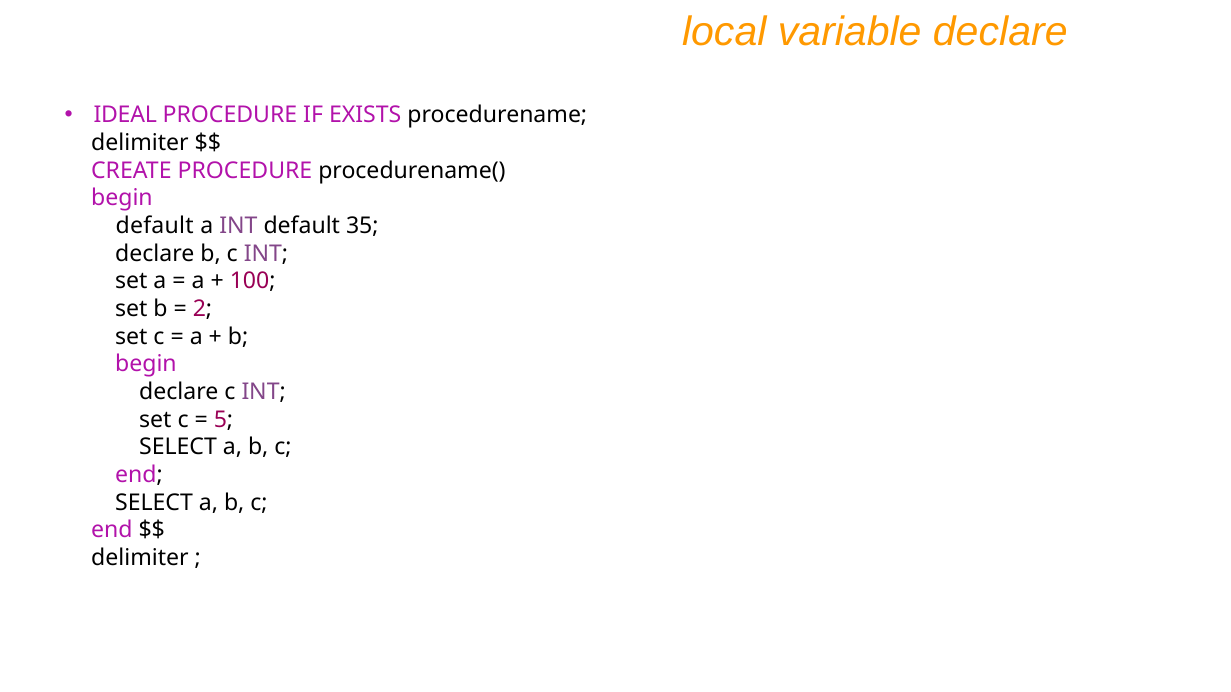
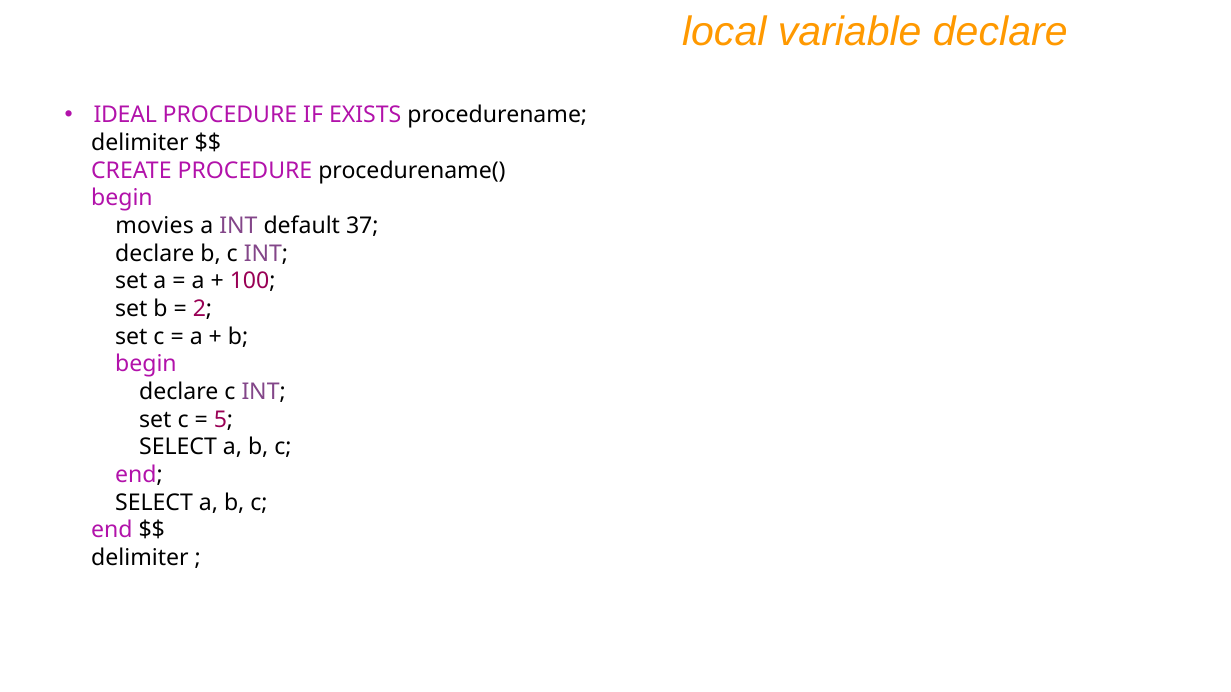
default: default -> movies (155, 226)
35: 35 -> 37 (362, 226)
